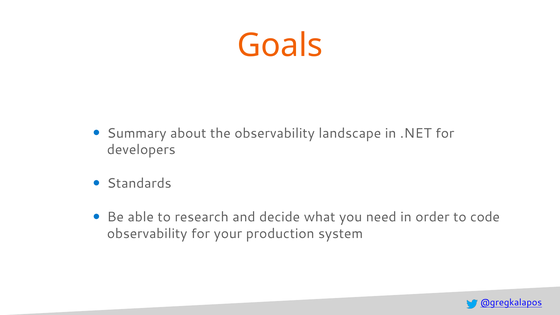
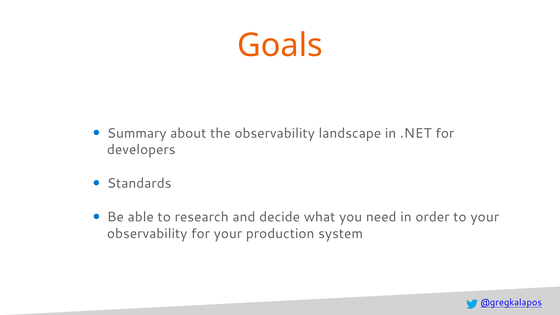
to code: code -> your (485, 217)
